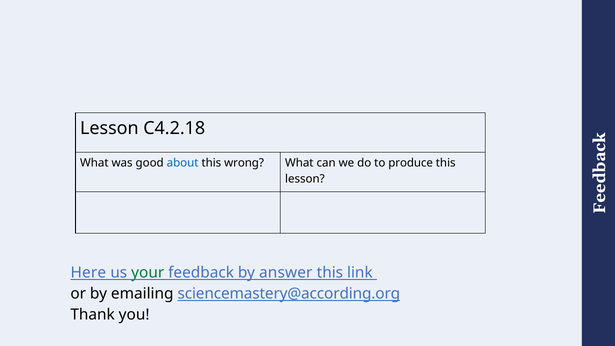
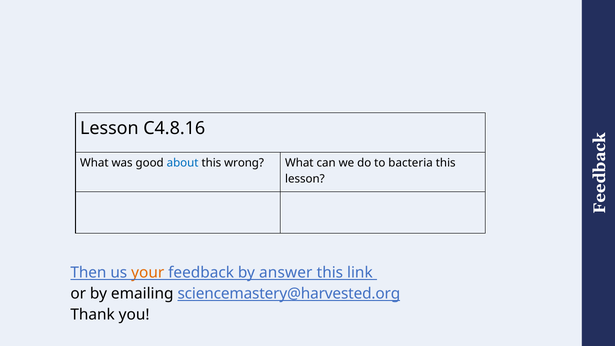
C4.2.18: C4.2.18 -> C4.8.16 (174, 128)
produce: produce -> bacteria (411, 163)
Here: Here -> Then (88, 272)
your colour: green -> orange (148, 272)
sciencemastery@according.org: sciencemastery@according.org -> sciencemastery@harvested.org (289, 293)
